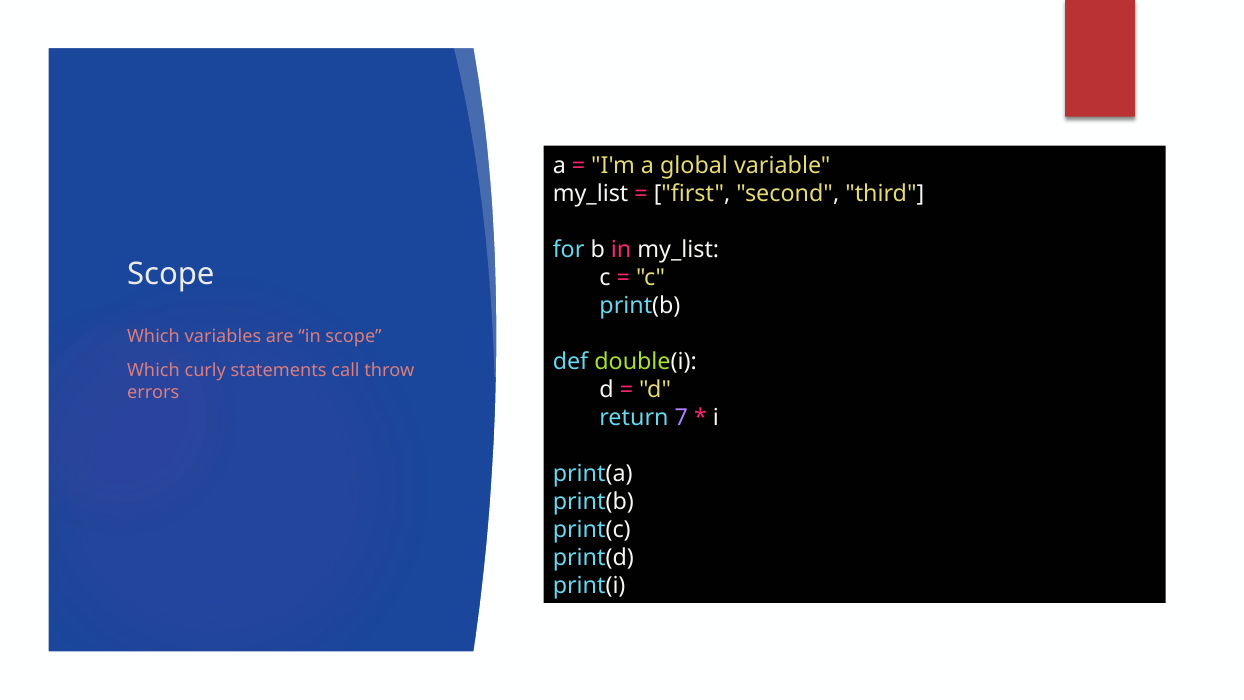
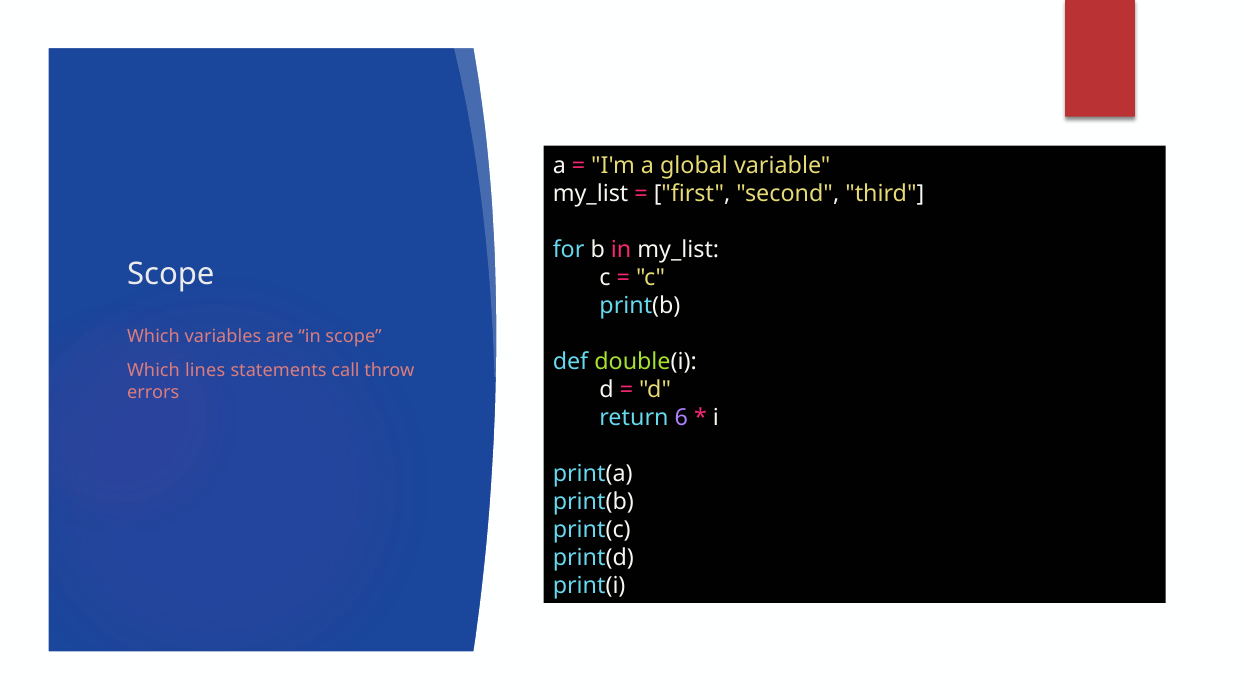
curly: curly -> lines (205, 371)
7: 7 -> 6 (681, 418)
